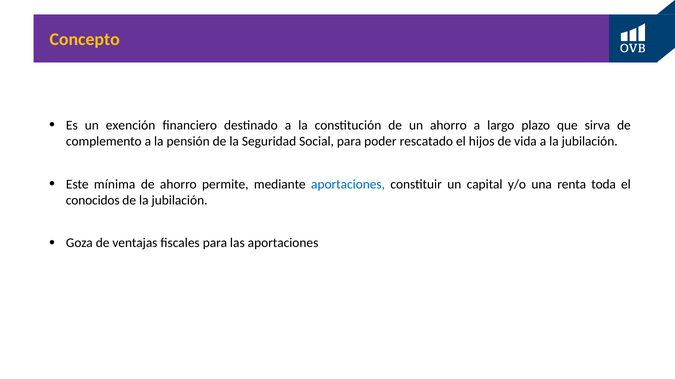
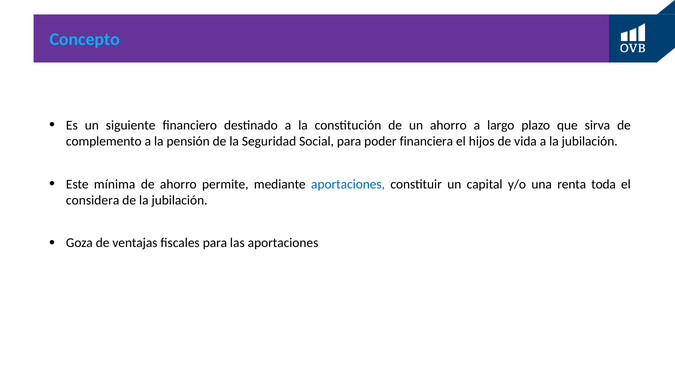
Concepto colour: yellow -> light blue (85, 40)
exención: exención -> siguiente (131, 125)
rescatado: rescatado -> financiera (426, 142)
conocidos: conocidos -> considera (93, 200)
